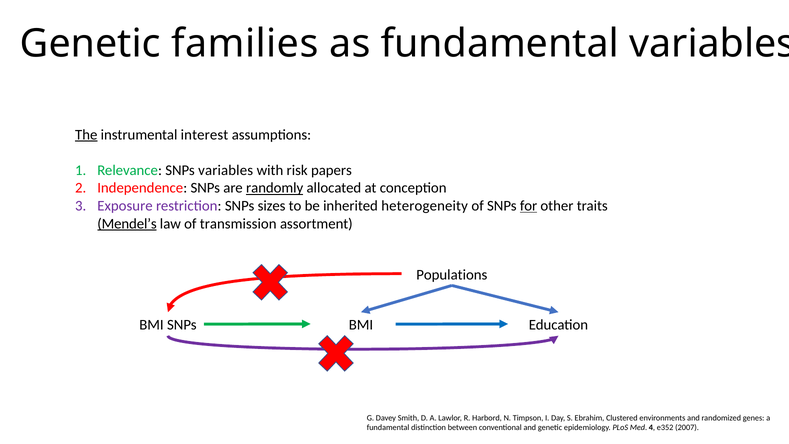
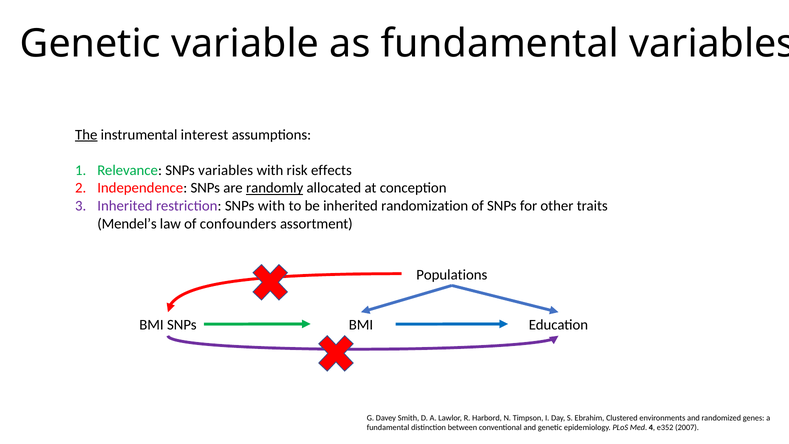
families: families -> variable (245, 44)
papers: papers -> effects (331, 170)
Exposure: Exposure -> Inherited (125, 206)
SNPs sizes: sizes -> with (271, 206)
heterogeneity: heterogeneity -> randomization (425, 206)
for underline: present -> none (529, 206)
Mendel’s underline: present -> none (127, 224)
transmission: transmission -> confounders (238, 224)
